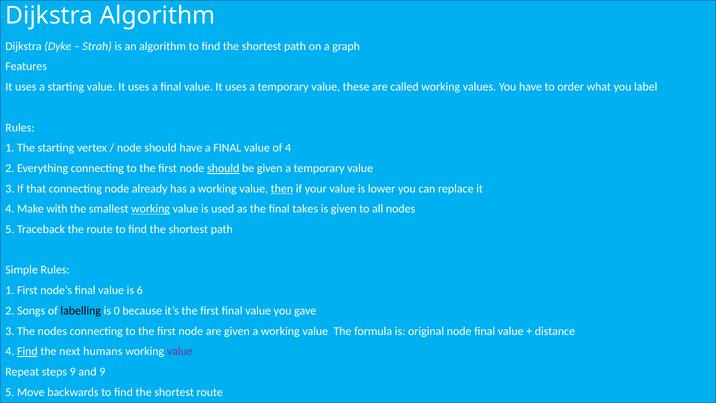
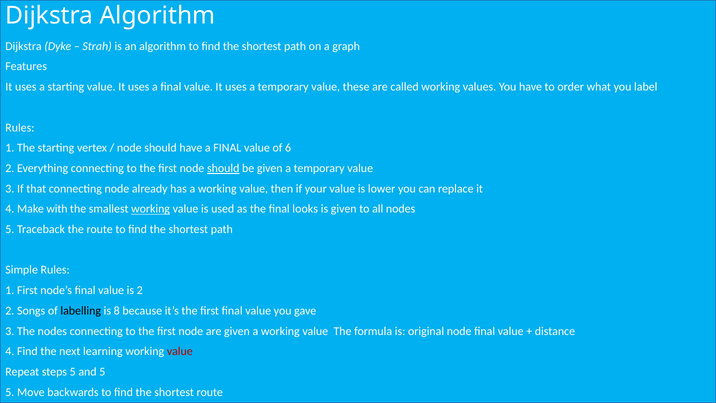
of 4: 4 -> 6 (288, 148)
then underline: present -> none (282, 189)
takes: takes -> looks (305, 209)
is 6: 6 -> 2 (140, 290)
0: 0 -> 8 (117, 311)
Find underline: present -> none (27, 351)
humans: humans -> learning (103, 351)
value colour: purple -> red (180, 351)
steps 9: 9 -> 5 (73, 372)
and 9: 9 -> 5 (102, 372)
